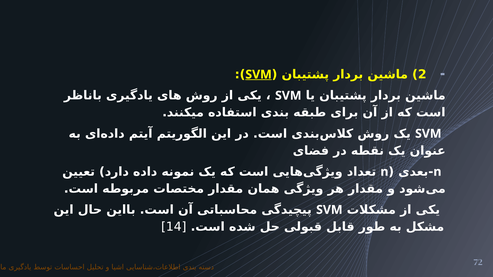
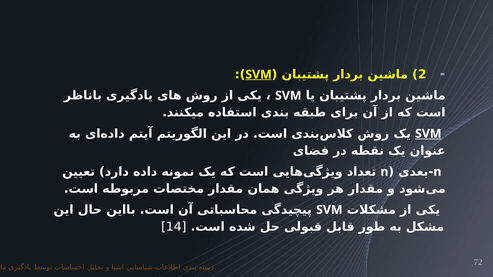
SVM underline: none -> present (428, 134)
